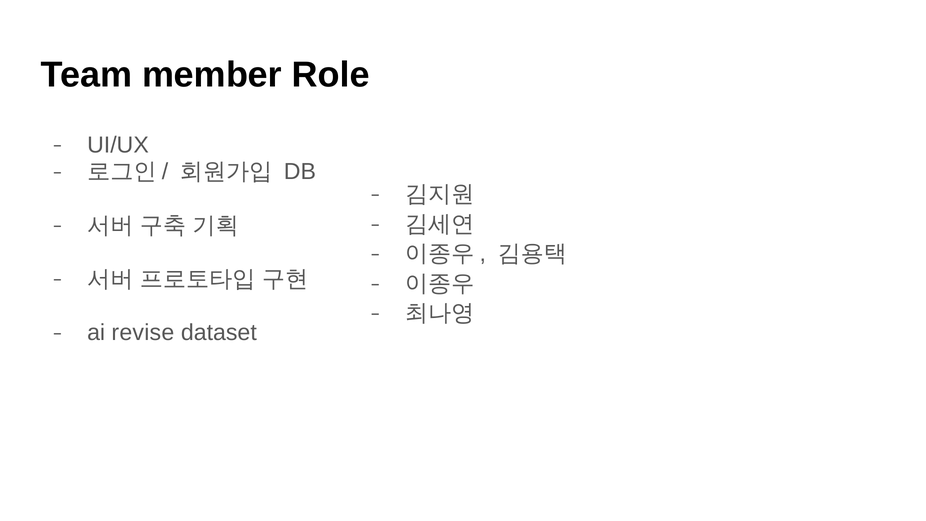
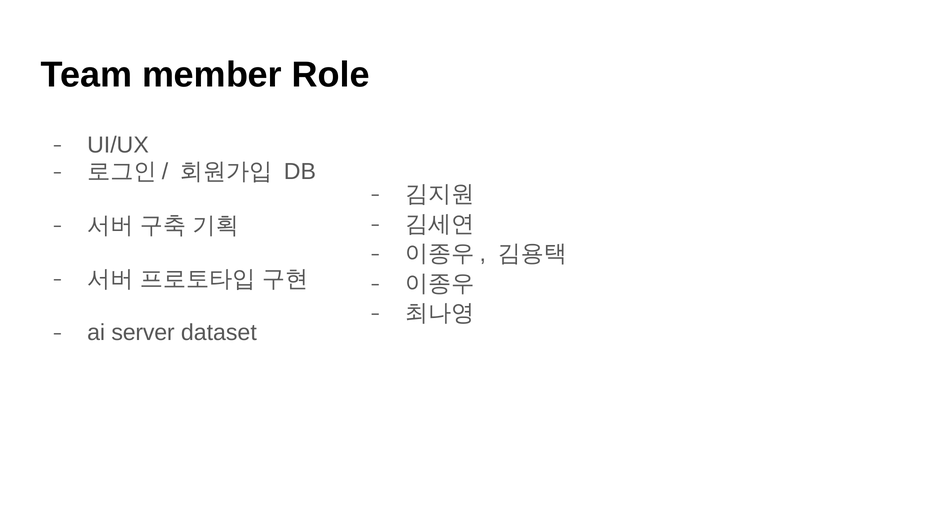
revise: revise -> server (143, 333)
